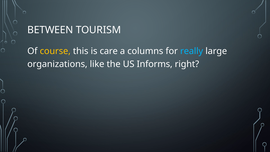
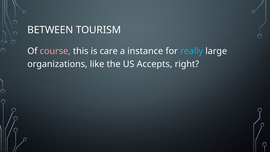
course colour: yellow -> pink (55, 51)
columns: columns -> instance (145, 51)
Informs: Informs -> Accepts (155, 64)
